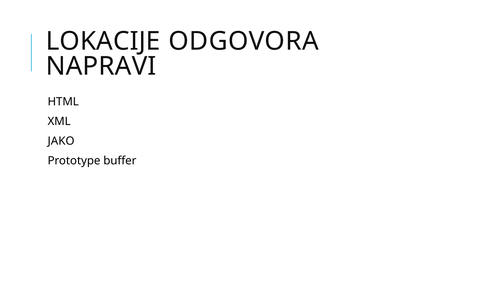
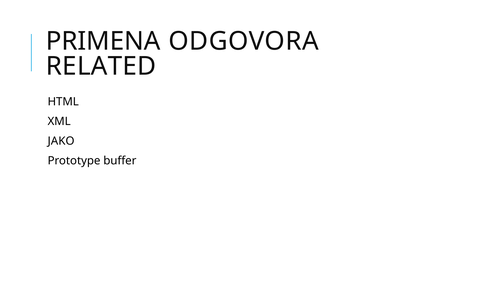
LOKACIJE: LOKACIJE -> PRIMENA (103, 41)
NAPRAVI: NAPRAVI -> RELATED (101, 66)
